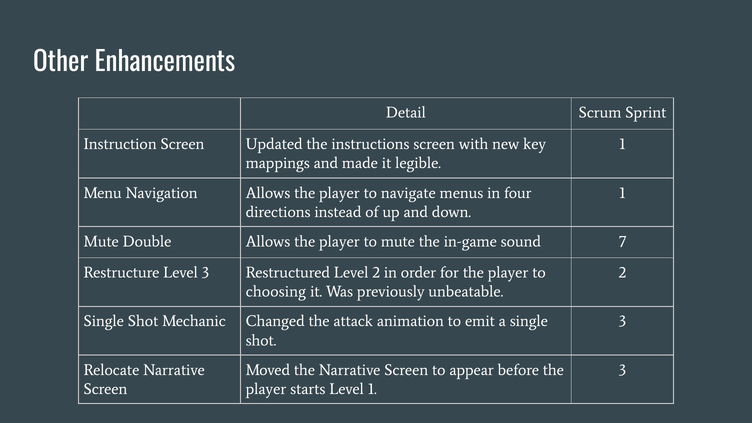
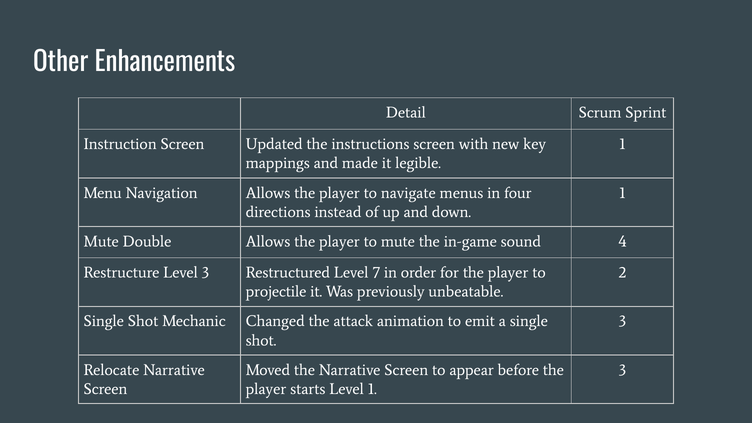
7: 7 -> 4 (623, 241)
Level 2: 2 -> 7 (376, 273)
choosing: choosing -> projectile (276, 292)
